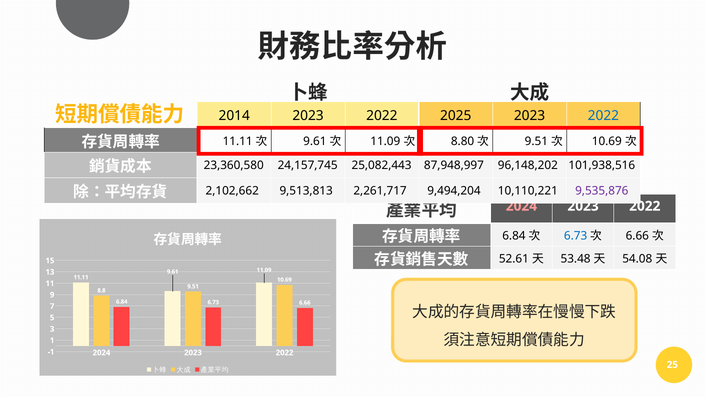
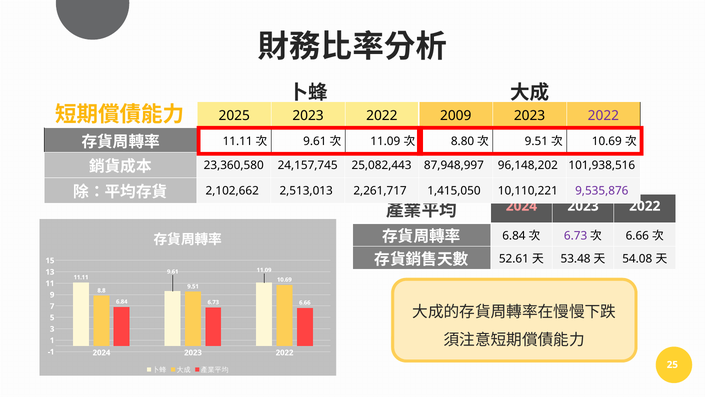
2014: 2014 -> 2025 (234, 115)
2025: 2025 -> 2009 (456, 115)
2022 colour: blue -> purple (603, 115)
9,513,813: 9,513,813 -> 2,513,013 (306, 191)
9,494,204: 9,494,204 -> 1,415,050 (454, 191)
6.73 colour: blue -> purple (576, 236)
